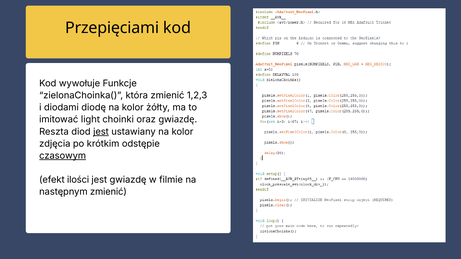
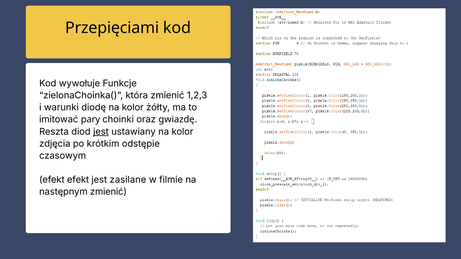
diodami: diodami -> warunki (61, 108)
light: light -> pary (91, 120)
czasowym underline: present -> none (63, 156)
efekt ilości: ilości -> efekt (78, 180)
jest gwiazdę: gwiazdę -> zasilane (128, 180)
